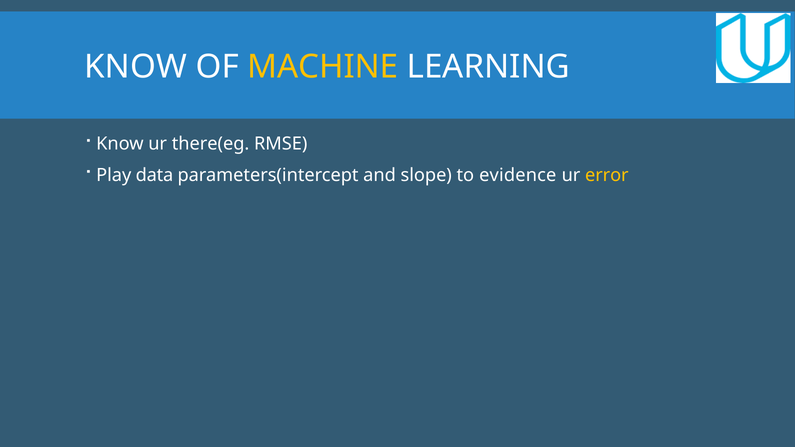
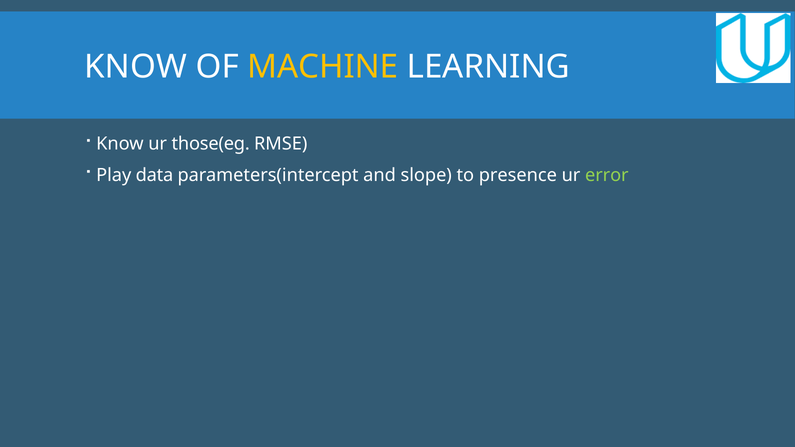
there(eg: there(eg -> those(eg (211, 144)
evidence: evidence -> presence (518, 175)
error colour: yellow -> light green (607, 175)
